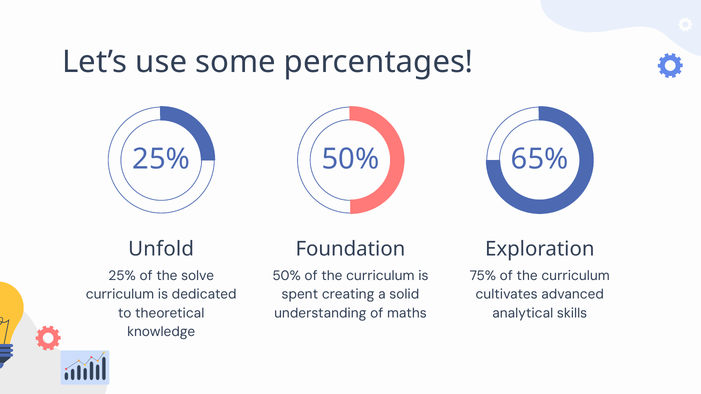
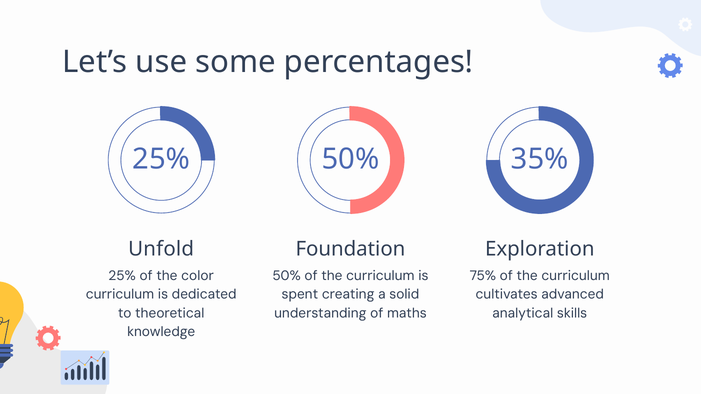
65%: 65% -> 35% (540, 159)
solve: solve -> color (198, 276)
